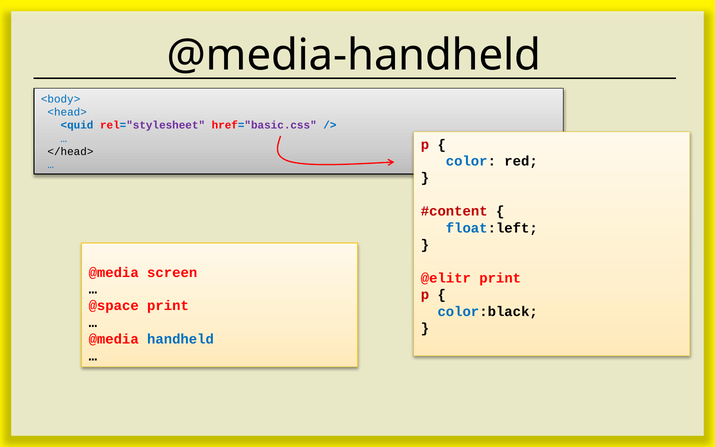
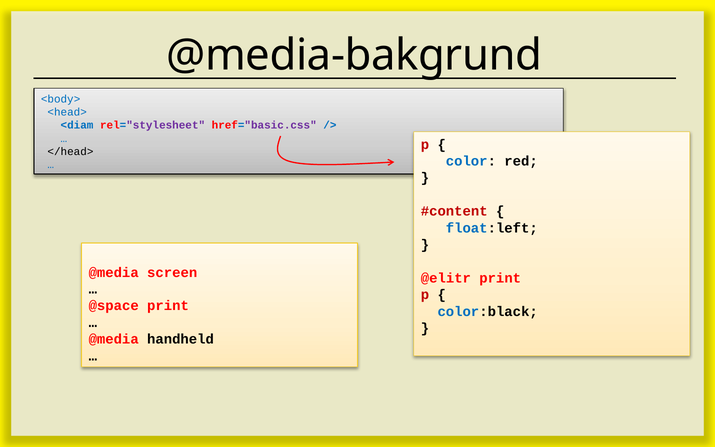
@media-handheld: @media-handheld -> @media-bakgrund (354, 55)
<quid: <quid -> <diam (77, 125)
handheld colour: blue -> black (180, 339)
